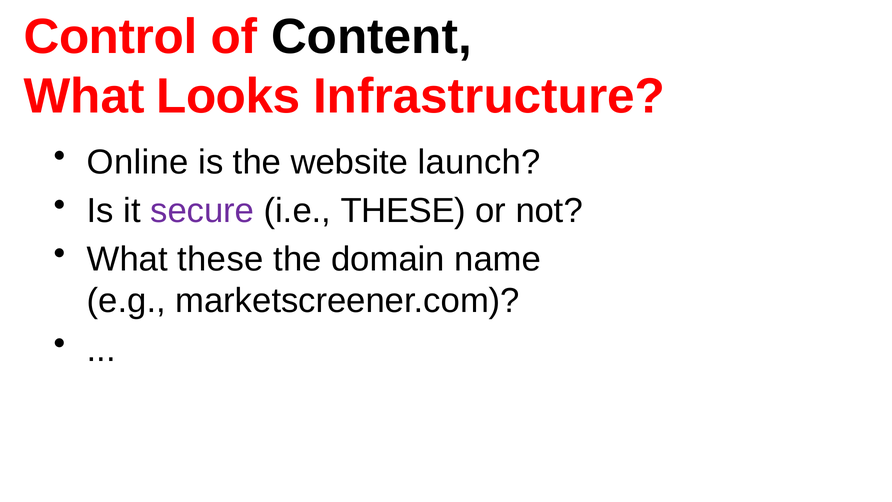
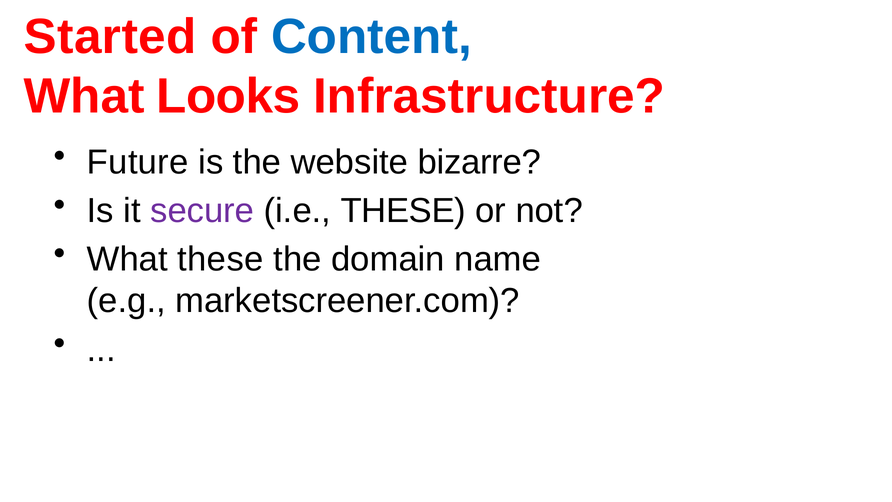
Control: Control -> Started (110, 37)
Content colour: black -> blue (371, 37)
Online: Online -> Future (138, 162)
launch: launch -> bizarre (479, 162)
